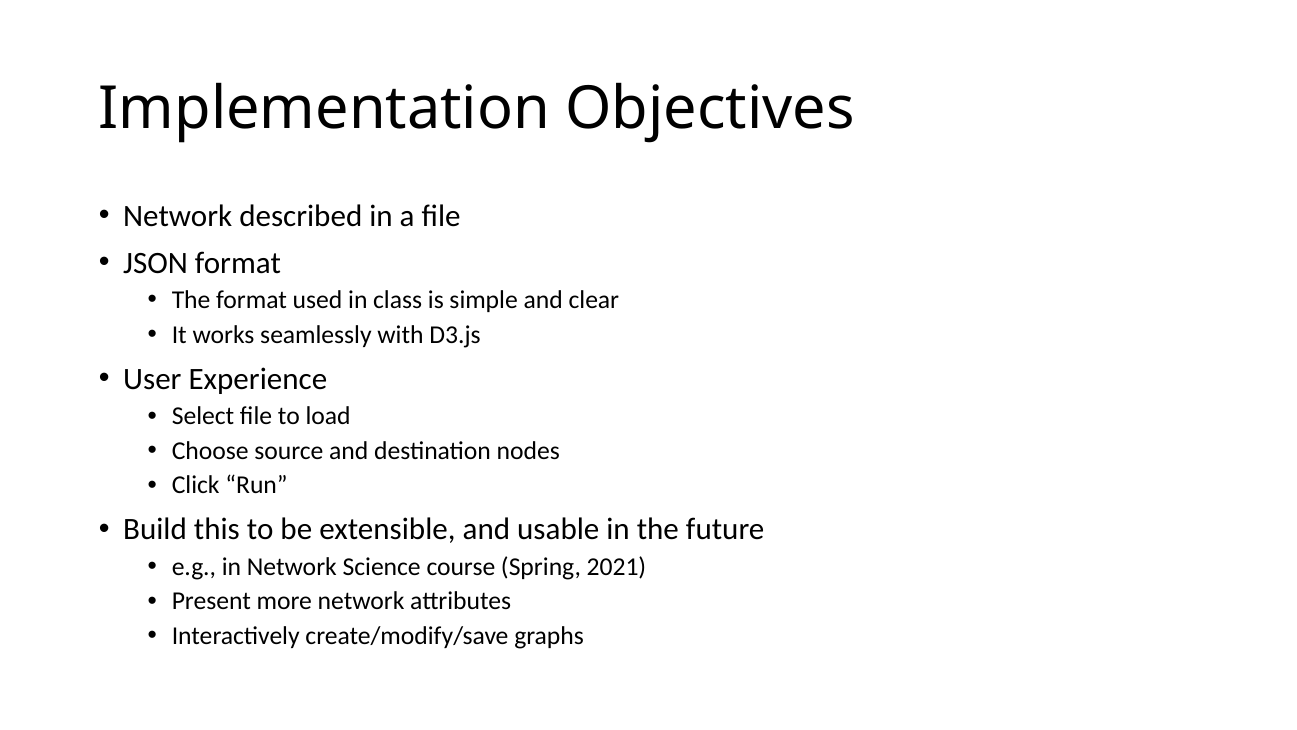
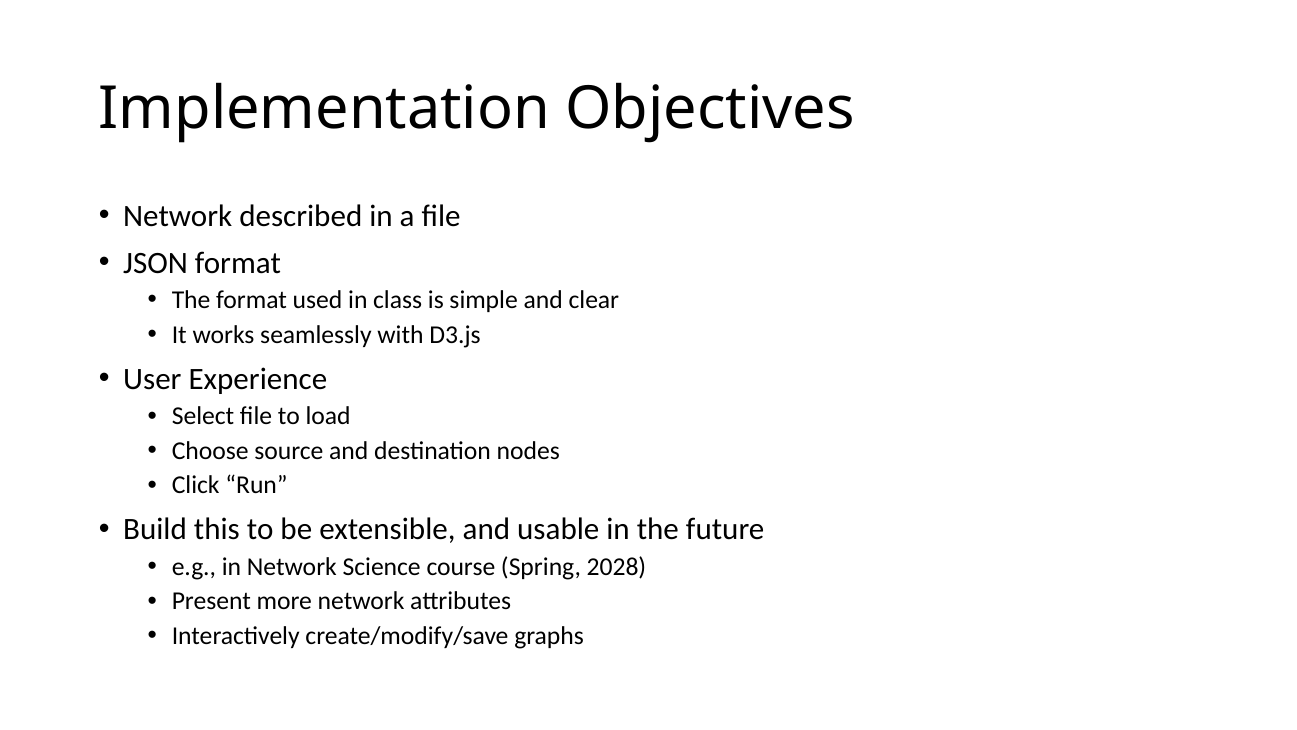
2021: 2021 -> 2028 (616, 567)
